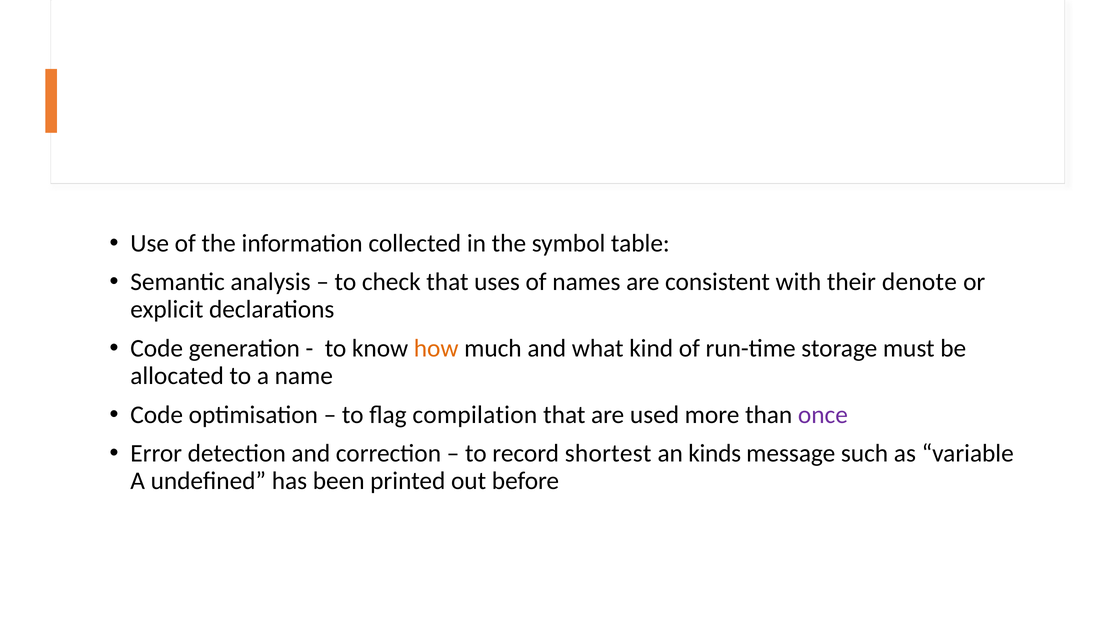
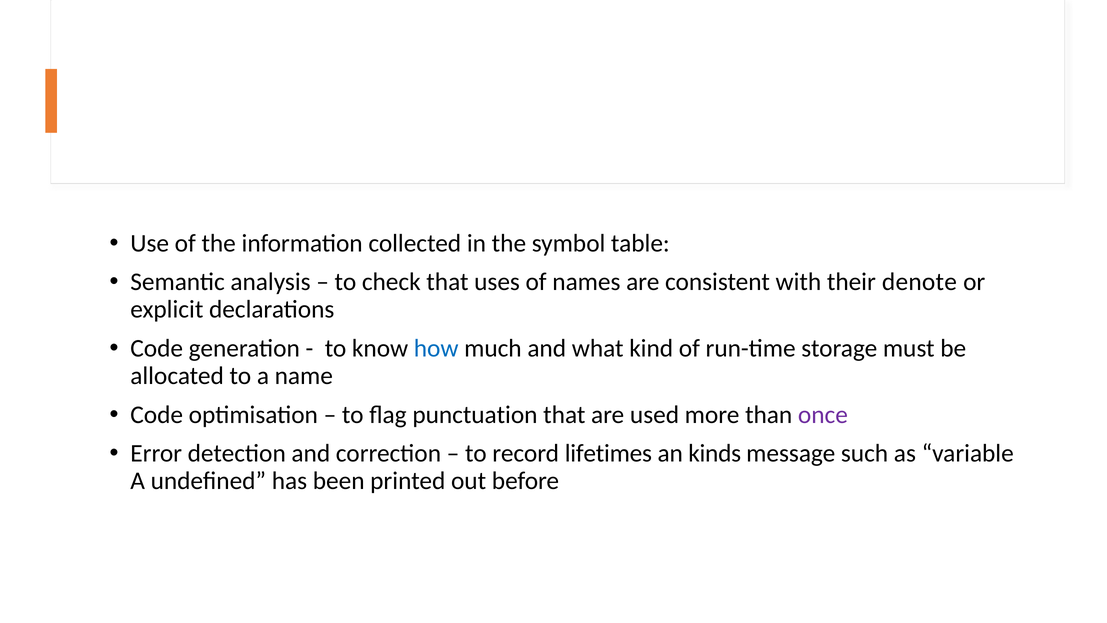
how colour: orange -> blue (436, 348)
compilation: compilation -> punctuation (475, 414)
shortest: shortest -> lifetimes (608, 453)
